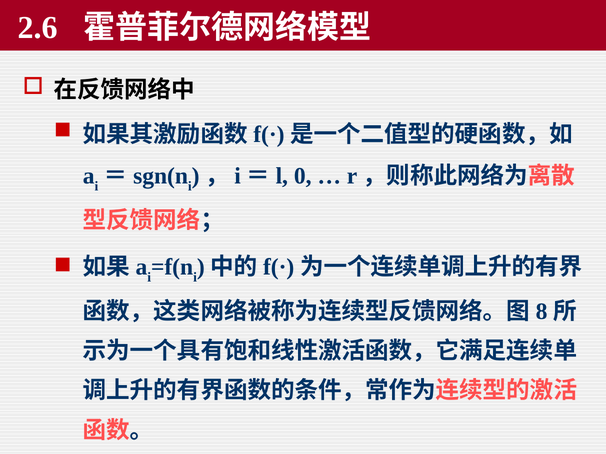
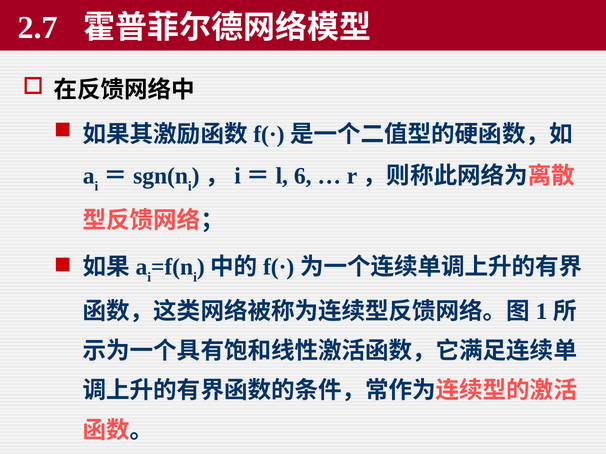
2.6: 2.6 -> 2.7 (38, 28)
0: 0 -> 6 (303, 176)
8: 8 -> 1 (542, 312)
